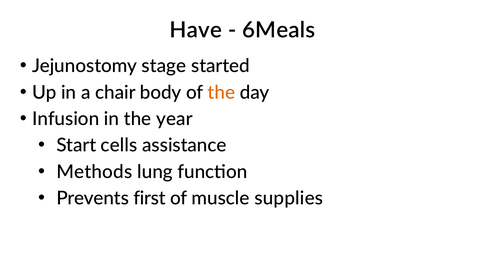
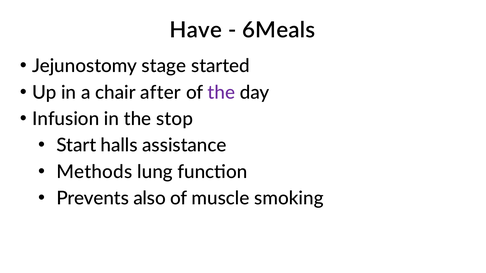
body: body -> after (161, 93)
the colour: orange -> purple (221, 93)
year: year -> stop (175, 119)
cells: cells -> halls (119, 146)
first: first -> also (150, 199)
supplies: supplies -> smoking (289, 199)
